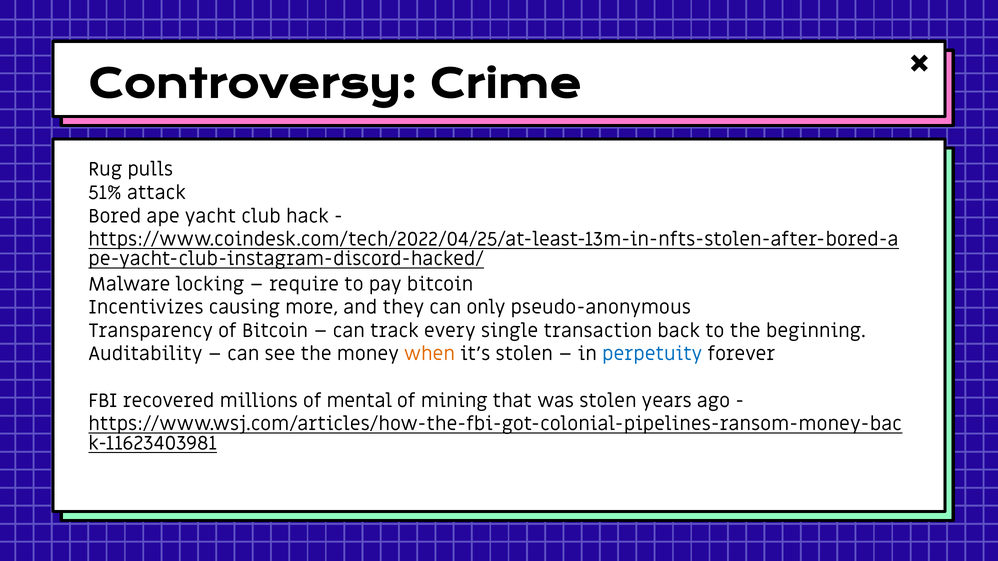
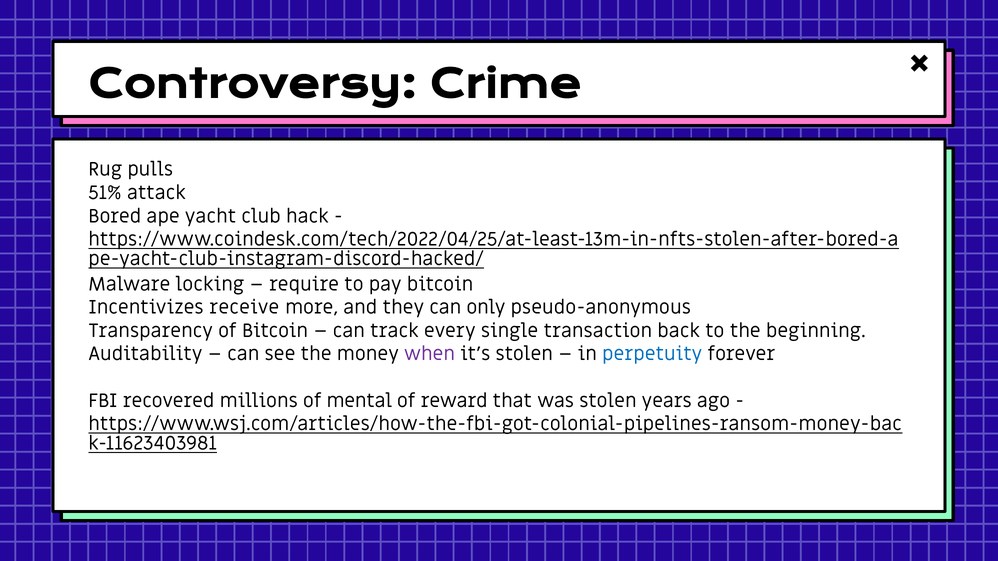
causing: causing -> receive (244, 308)
when colour: orange -> purple (430, 354)
mining: mining -> reward (454, 401)
